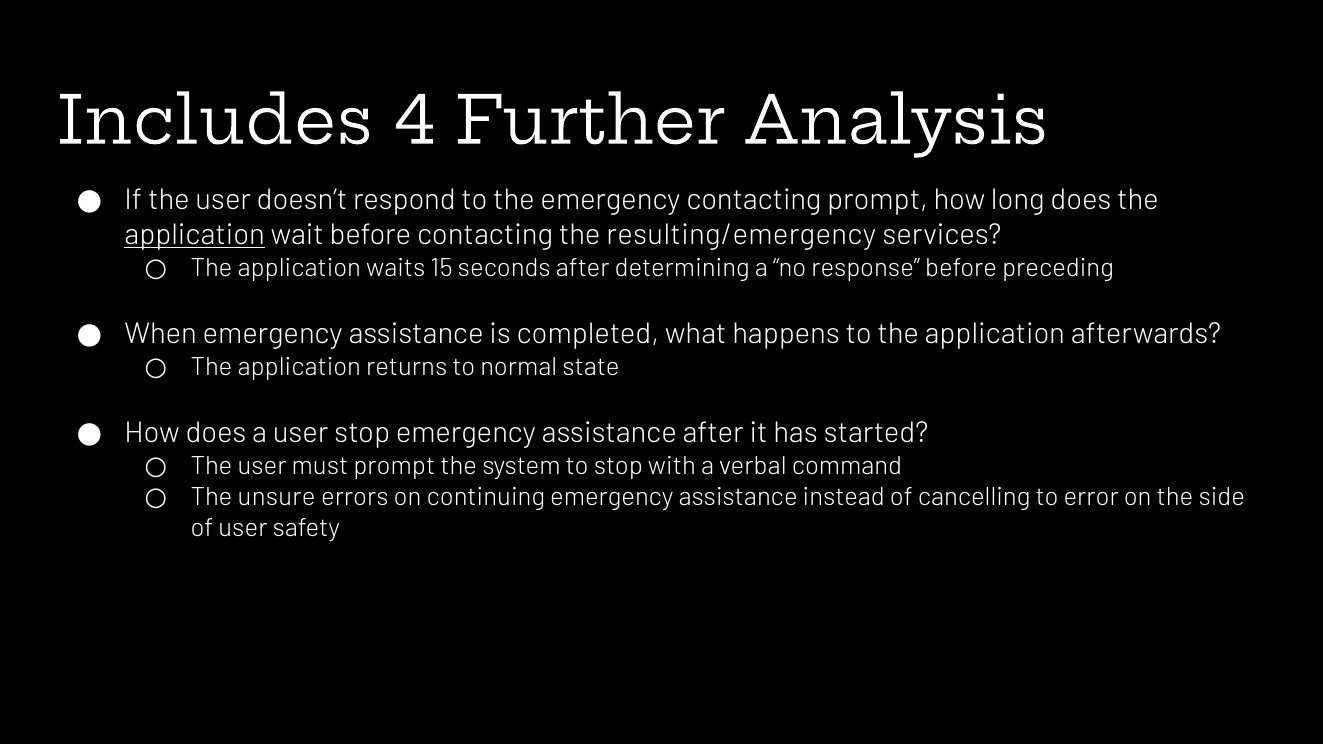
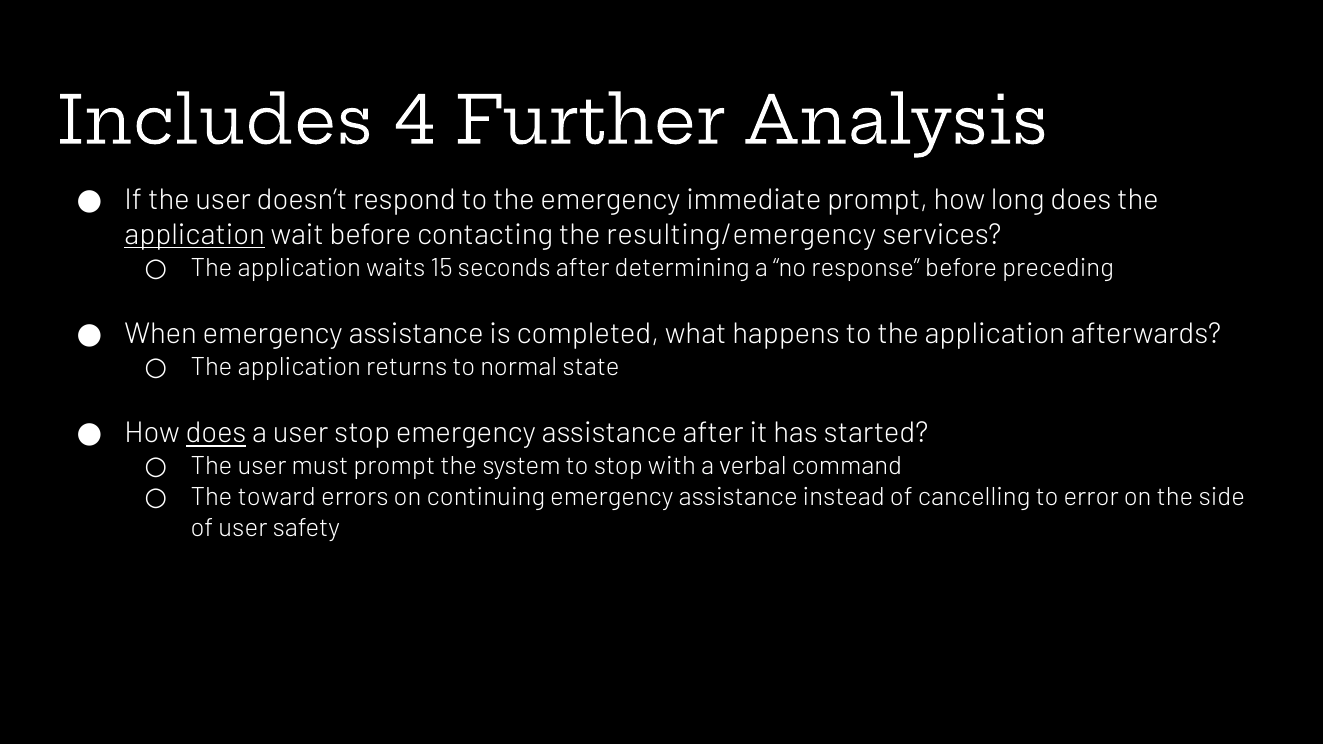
emergency contacting: contacting -> immediate (754, 200)
does underline: none -> present (216, 433)
unsure: unsure -> toward (277, 497)
